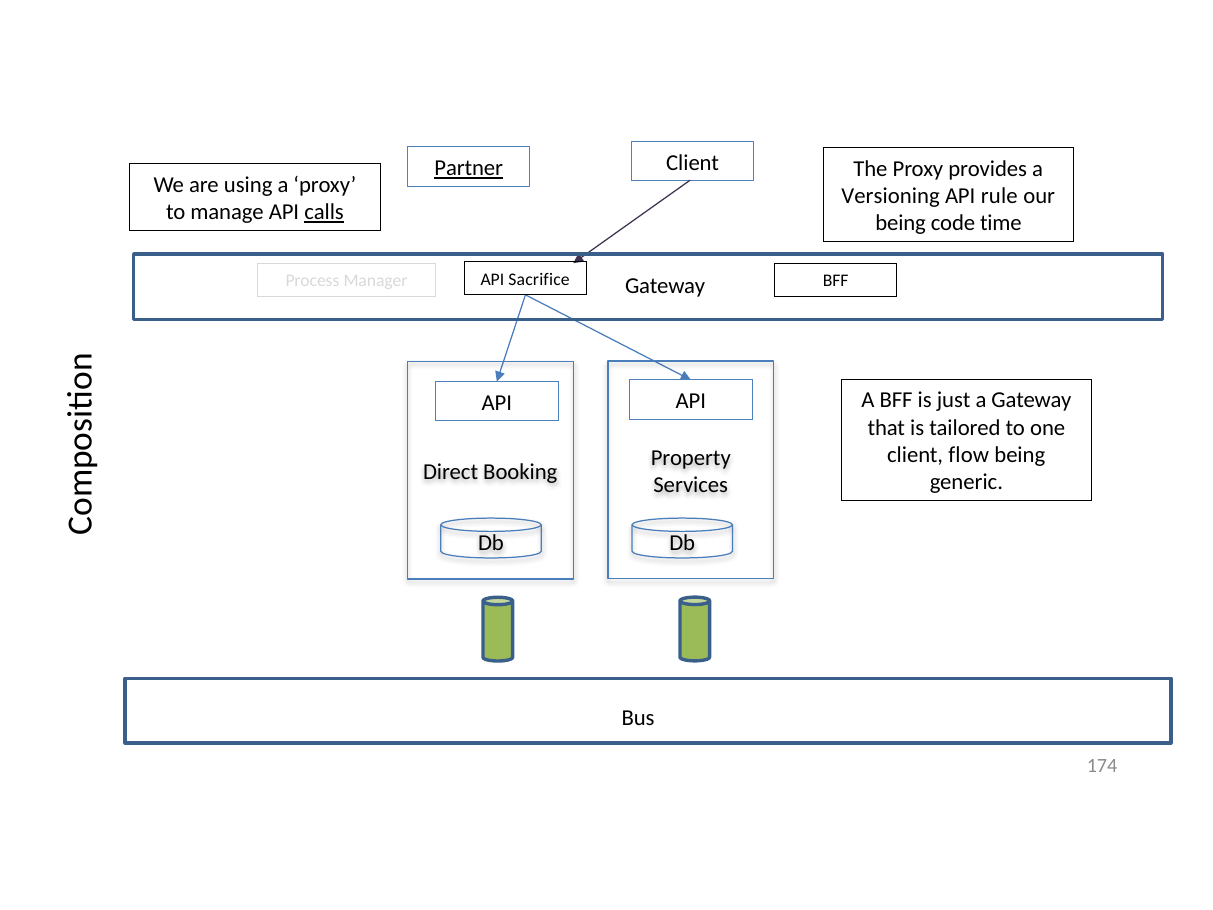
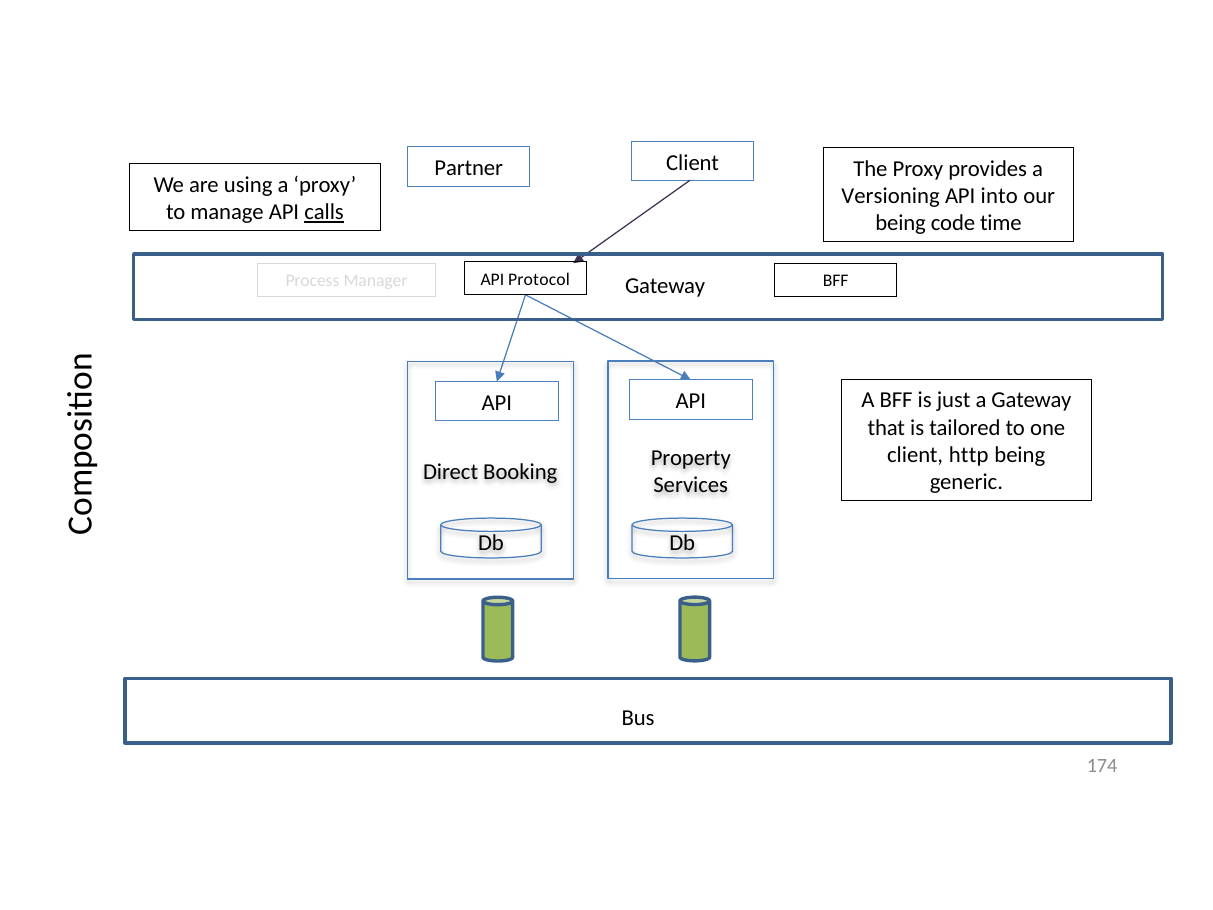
Partner underline: present -> none (469, 168)
rule: rule -> into (999, 196)
Sacrifice: Sacrifice -> Protocol (539, 279)
flow: flow -> http (969, 455)
